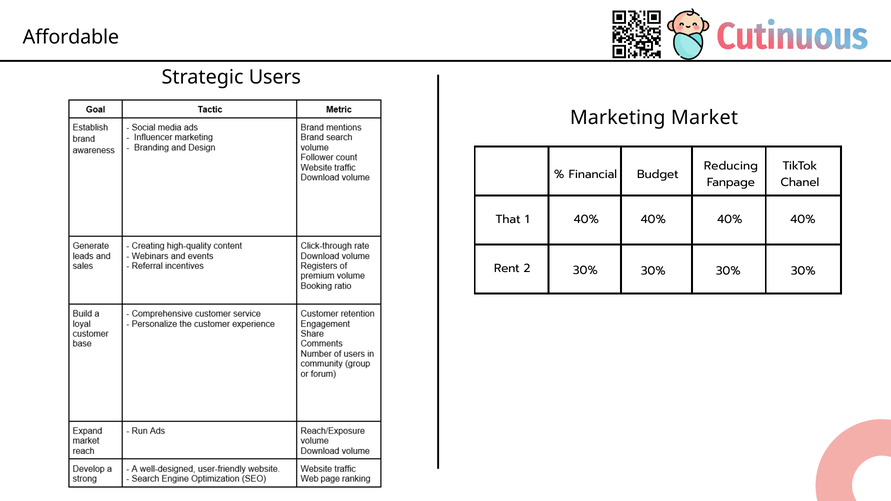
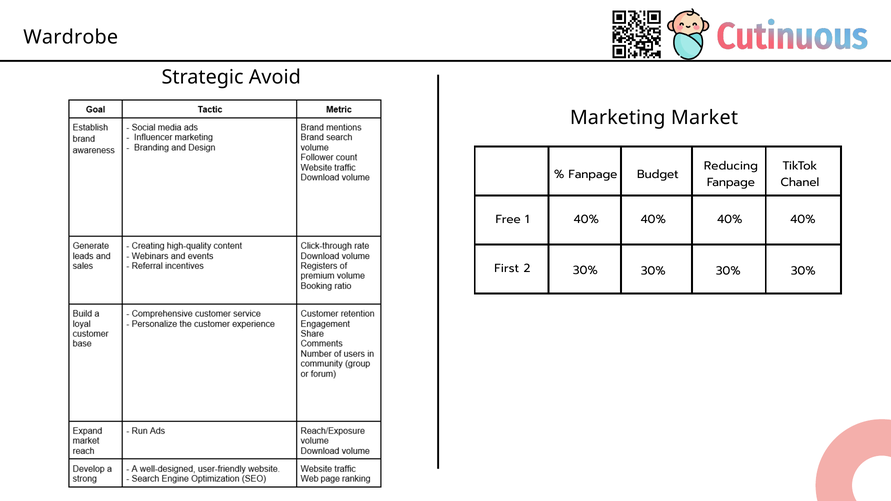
Affordable: Affordable -> Wardrobe (71, 37)
Users: Users -> Avoid (275, 77)
Financial: Financial -> Fanpage (593, 174)
That: That -> Free (508, 220)
Rent: Rent -> First (507, 269)
